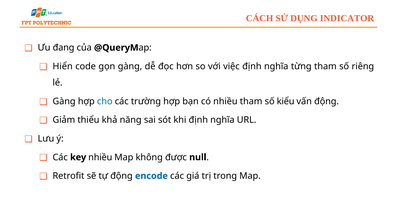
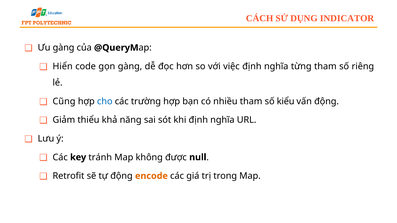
Ưu đang: đang -> gàng (64, 48)
Gàng: Gàng -> Cũng (64, 101)
key nhiều: nhiều -> tránh (100, 157)
encode colour: blue -> orange (151, 176)
